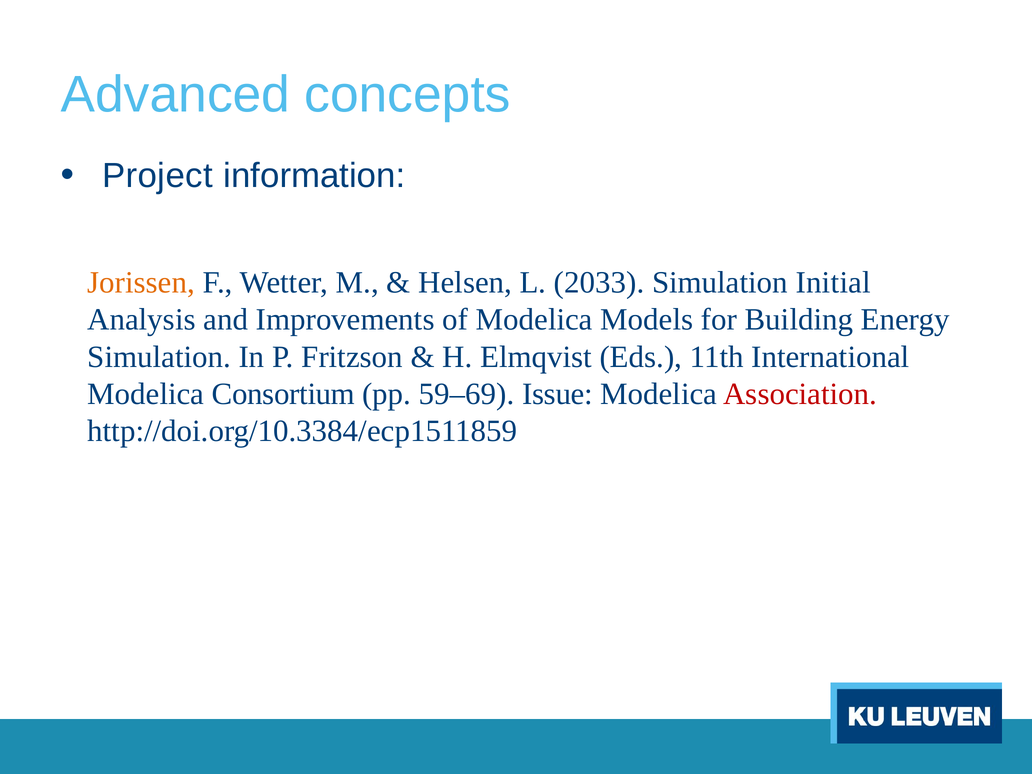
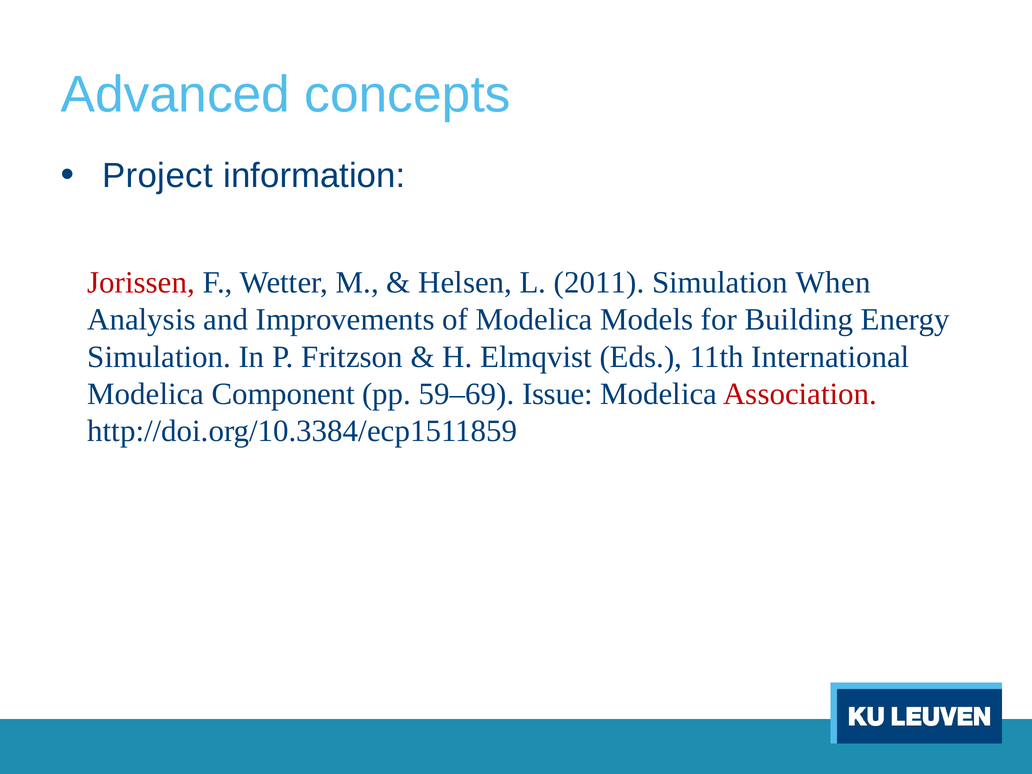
Jorissen colour: orange -> red (141, 283)
2033: 2033 -> 2011 (599, 283)
Initial: Initial -> When (833, 283)
Consortium: Consortium -> Component (283, 394)
